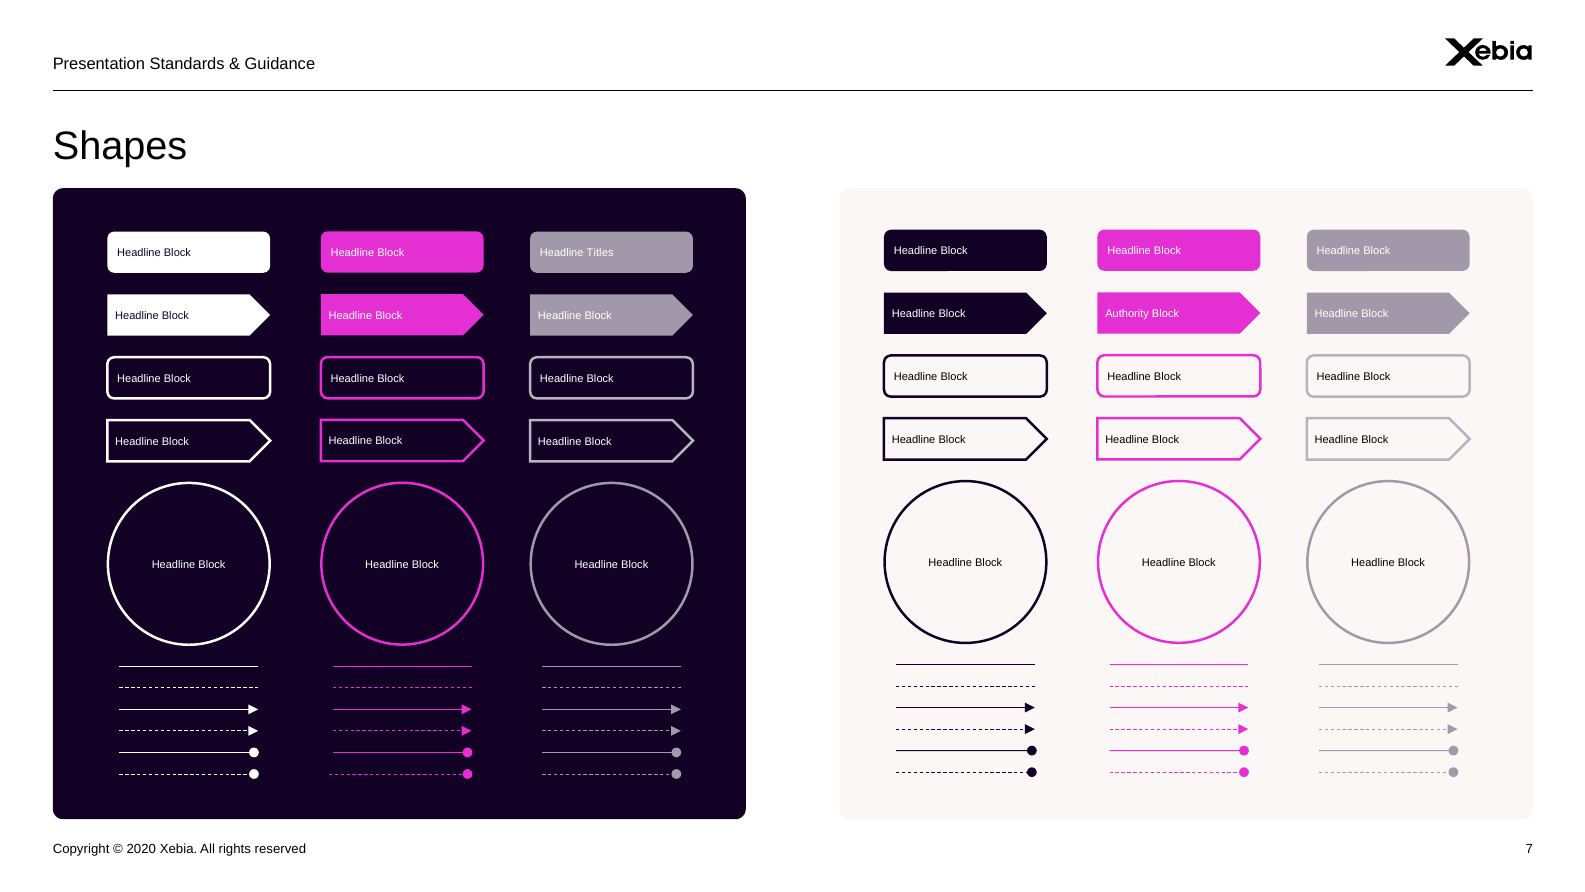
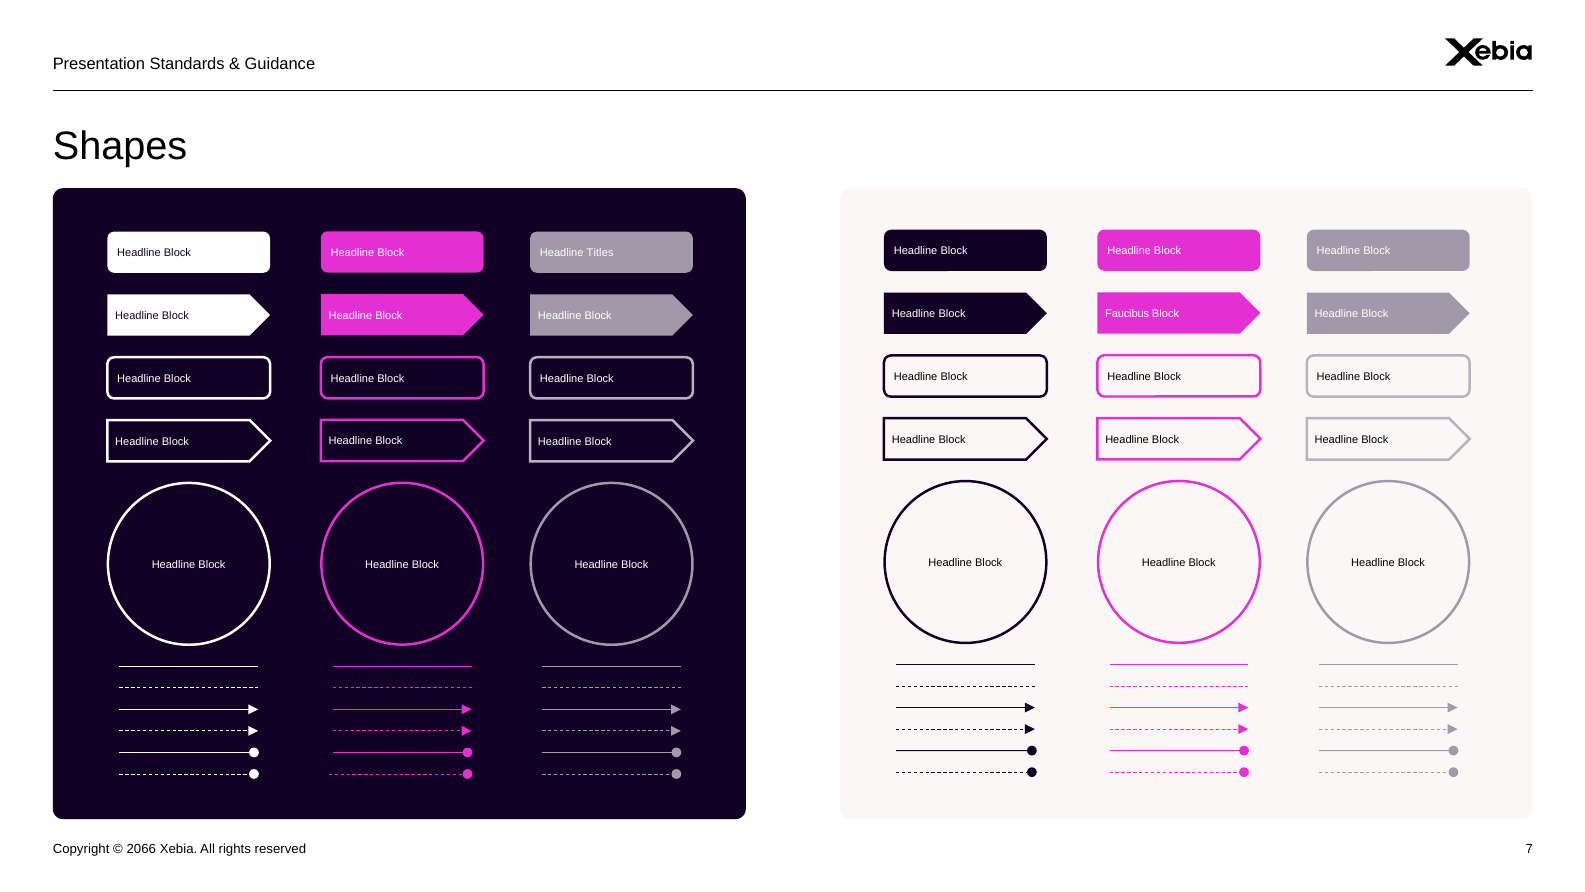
Authority: Authority -> Faucibus (1127, 314)
2020: 2020 -> 2066 (141, 848)
